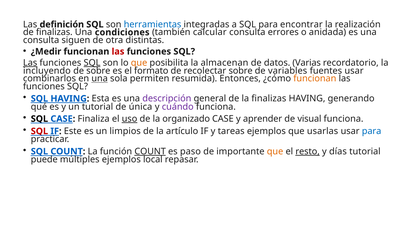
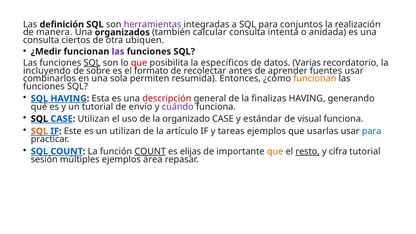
herramientas colour: blue -> purple (153, 24)
encontrar: encontrar -> conjuntos (301, 24)
de finalizas: finalizas -> manera (54, 32)
condiciones: condiciones -> organizados (122, 32)
errores: errores -> intenta (283, 32)
siguen: siguen -> ciertos (76, 40)
distintas: distintas -> ubiquen (145, 40)
las colour: red -> purple (118, 52)
Las underline: present -> none (30, 63)
que colour: orange -> red (139, 63)
almacenan: almacenan -> específicos (224, 63)
recolectar sobre: sobre -> antes (241, 71)
variables: variables -> aprender (288, 71)
una underline: present -> none (100, 79)
descripción colour: purple -> red (167, 99)
única: única -> envío (141, 107)
CASE Finaliza: Finaliza -> Utilizan (94, 119)
uso underline: present -> none (130, 119)
aprender: aprender -> estándar (262, 119)
SQL colour: red -> orange (39, 131)
un limpios: limpios -> utilizan (125, 131)
paso: paso -> elijas (191, 151)
días: días -> cifra (338, 151)
puede: puede -> sesión (44, 160)
local: local -> área (153, 160)
